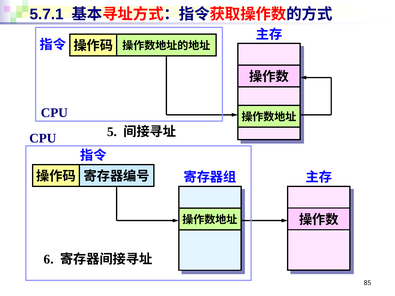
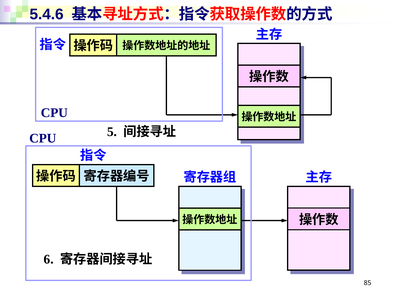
5.7.1: 5.7.1 -> 5.4.6 (47, 14)
